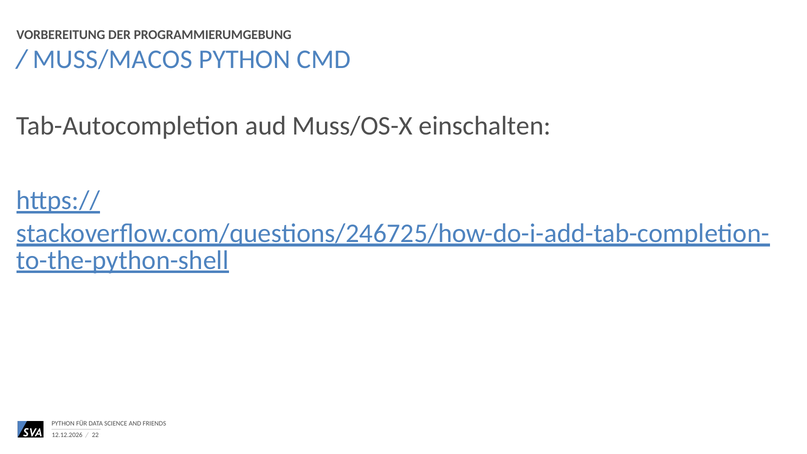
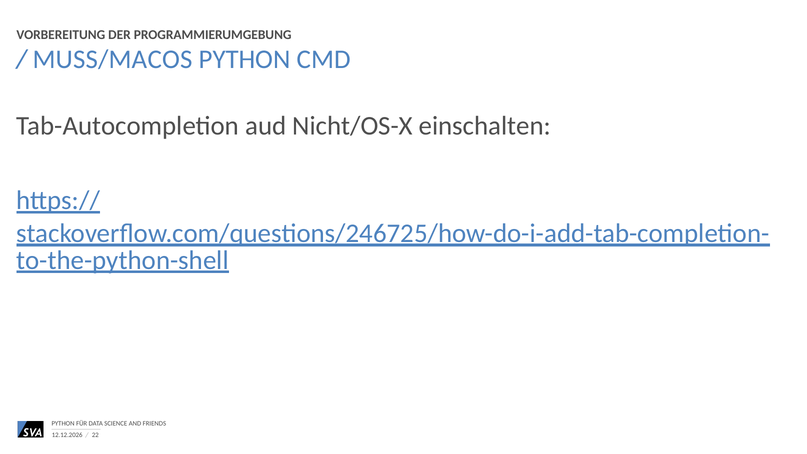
Muss/OS-X: Muss/OS-X -> Nicht/OS-X (353, 126)
